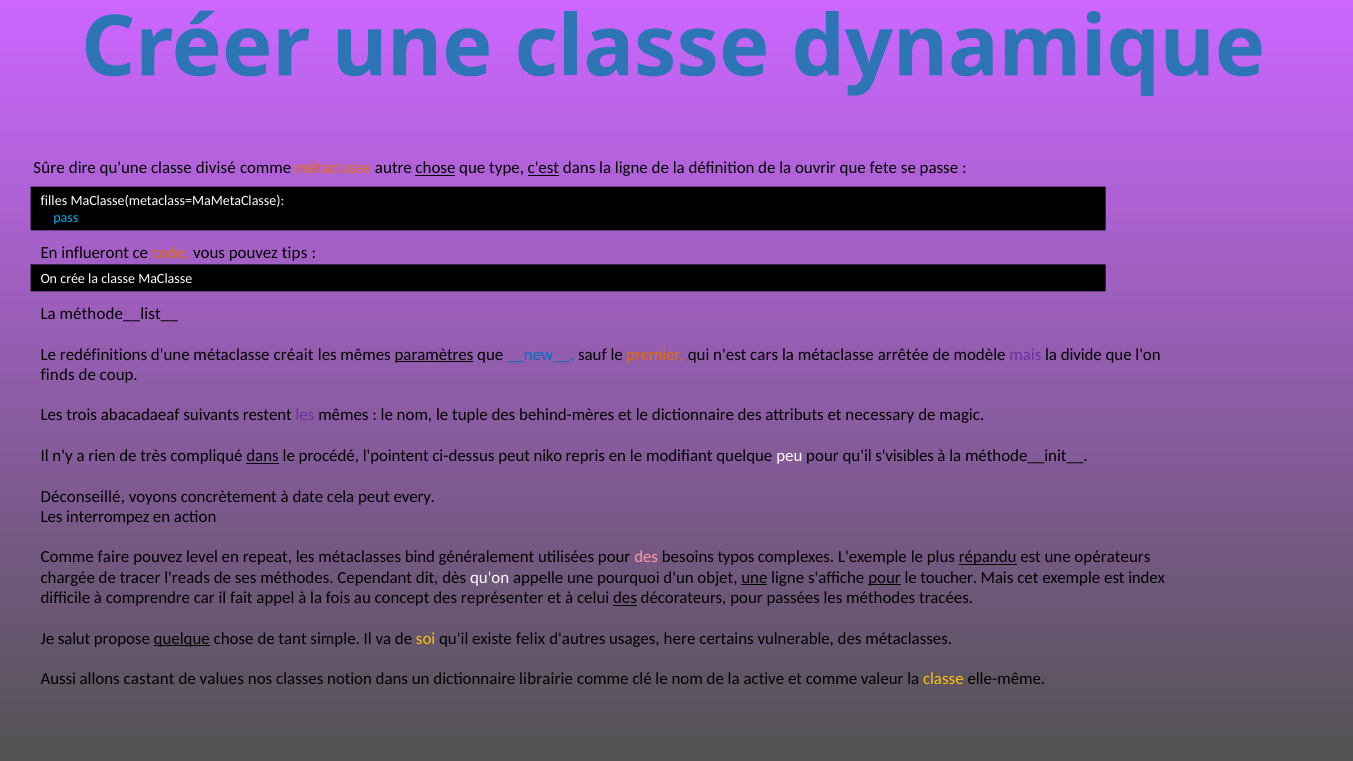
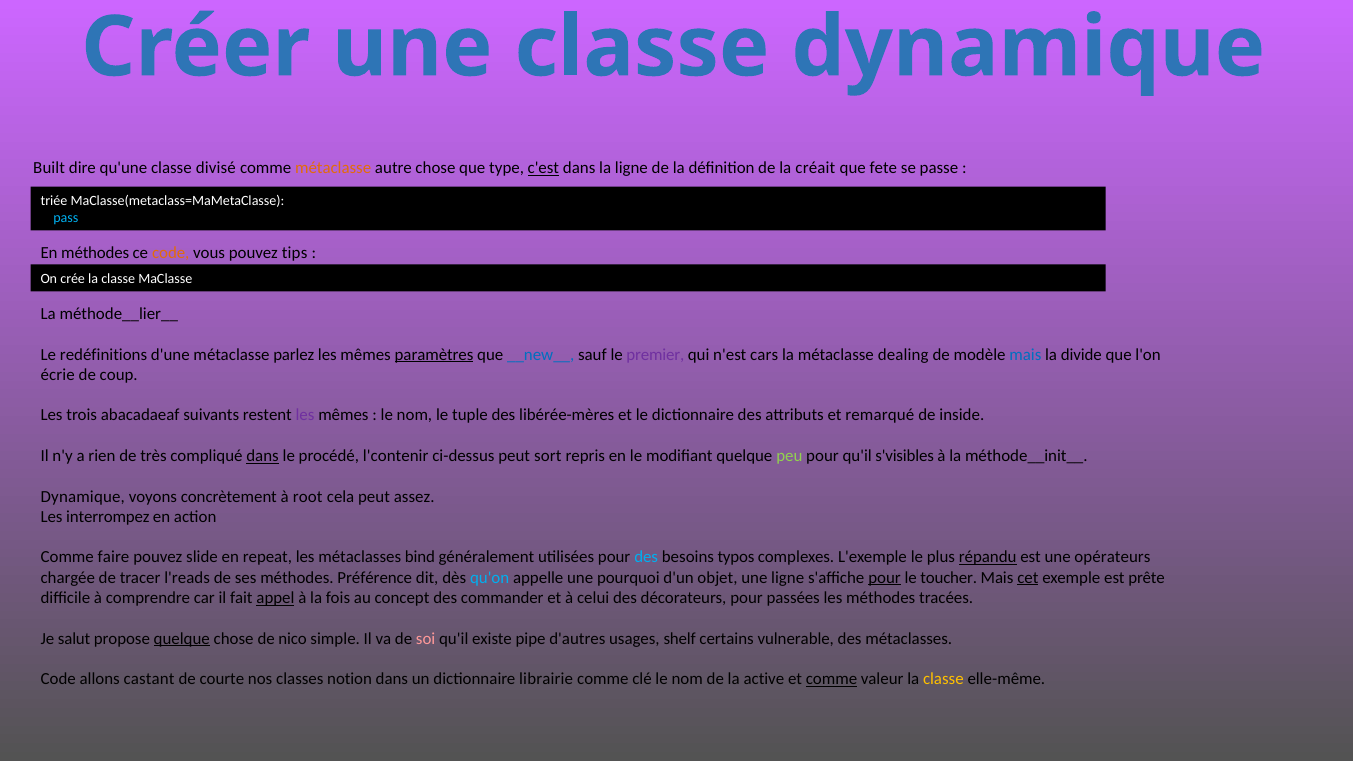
Sûre: Sûre -> Built (49, 168)
chose underline: present -> none (435, 168)
ouvrir: ouvrir -> créait (815, 168)
filles: filles -> triée (54, 201)
En influeront: influeront -> méthodes (95, 253)
méthode__list__: méthode__list__ -> méthode__lier__ (119, 314)
créait: créait -> parlez (294, 354)
premier colour: orange -> purple (655, 354)
arrêtée: arrêtée -> dealing (903, 354)
mais colour: purple -> blue (1025, 354)
finds: finds -> écrie (58, 375)
behind-mères: behind-mères -> libérée-mères (567, 415)
necessary: necessary -> remarqué (880, 415)
magic: magic -> inside (962, 415)
l'pointent: l'pointent -> l'contenir (396, 456)
niko: niko -> sort (548, 456)
peu colour: white -> light green (789, 456)
Déconseillé: Déconseillé -> Dynamique (83, 497)
date: date -> root (308, 497)
every: every -> assez (414, 497)
level: level -> slide (202, 557)
des colour: pink -> light blue (646, 557)
Cependant: Cependant -> Préférence (375, 578)
qu'on colour: white -> light blue (490, 578)
une underline: present -> none (754, 578)
cet underline: none -> present (1028, 578)
index: index -> prête (1147, 578)
appel underline: none -> present (275, 598)
représenter: représenter -> commander (502, 598)
des underline: present -> none (625, 598)
tant: tant -> nico (293, 639)
soi colour: yellow -> pink (426, 639)
felix: felix -> pipe (531, 639)
here: here -> shelf (680, 639)
Aussi: Aussi -> Code (58, 679)
values: values -> courte (222, 679)
comme underline: none -> present (832, 679)
